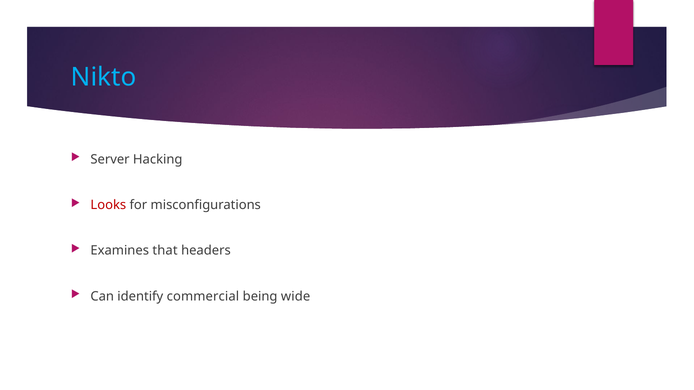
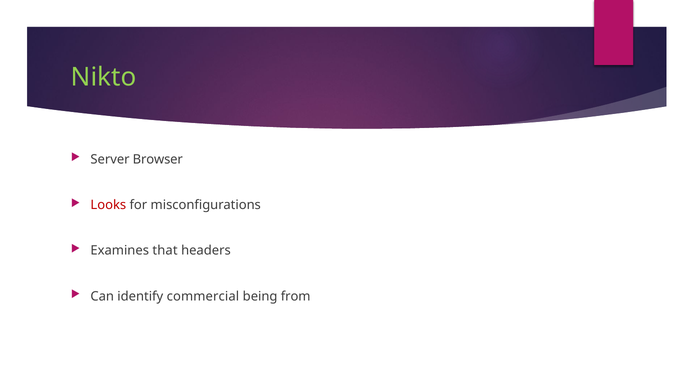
Nikto colour: light blue -> light green (104, 77)
Hacking: Hacking -> Browser (158, 160)
wide: wide -> from (296, 297)
